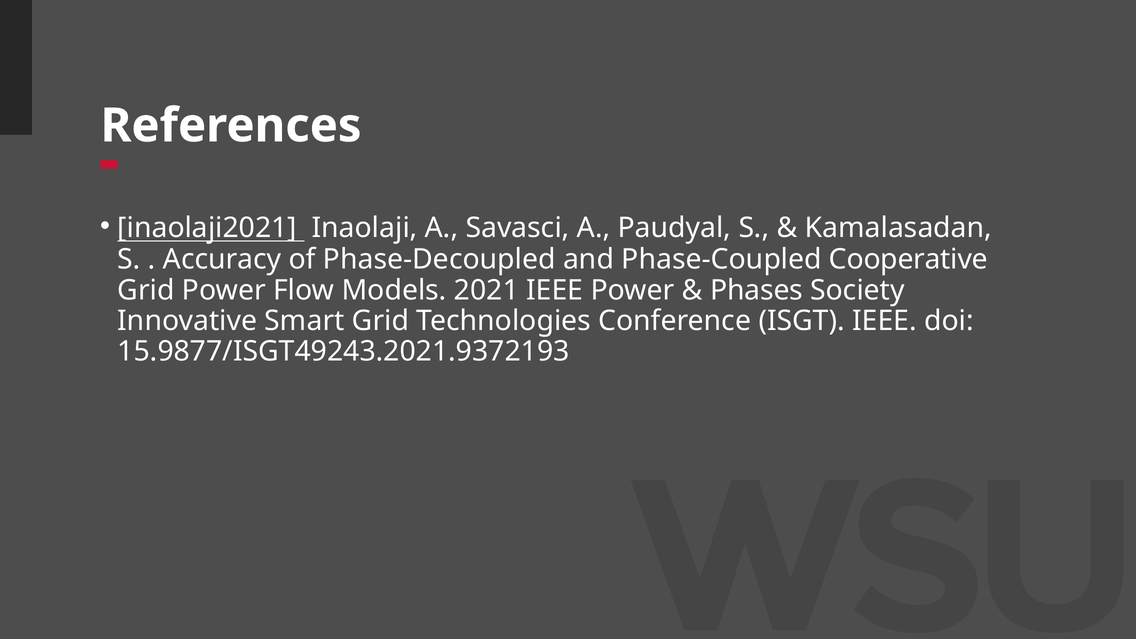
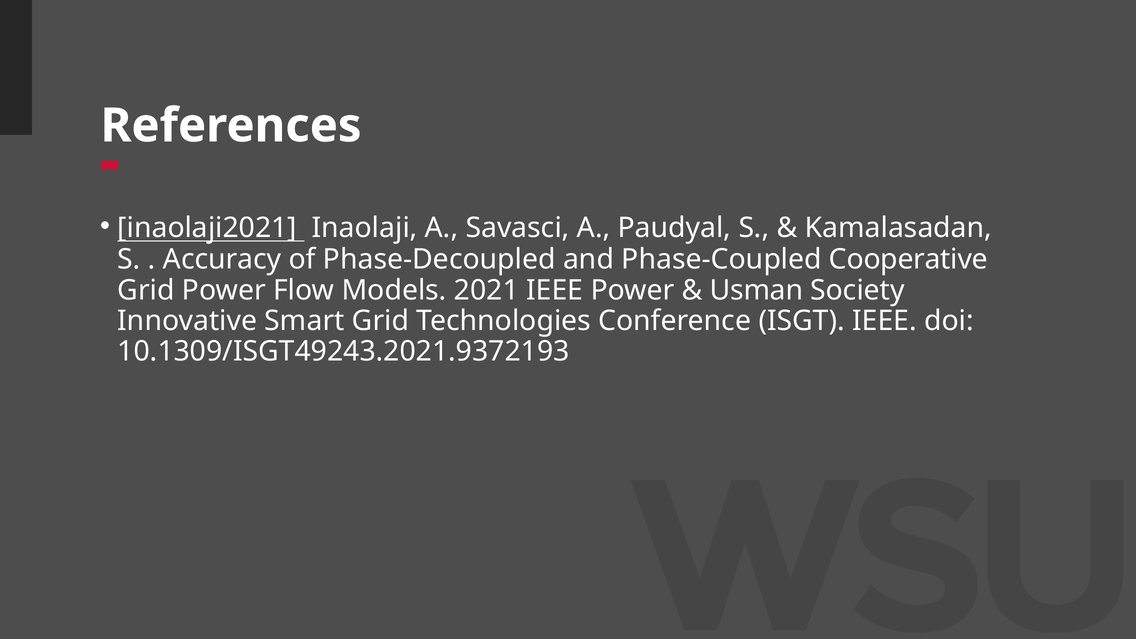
Phases: Phases -> Usman (757, 290)
15.9877/ISGT49243.2021.9372193: 15.9877/ISGT49243.2021.9372193 -> 10.1309/ISGT49243.2021.9372193 (344, 352)
